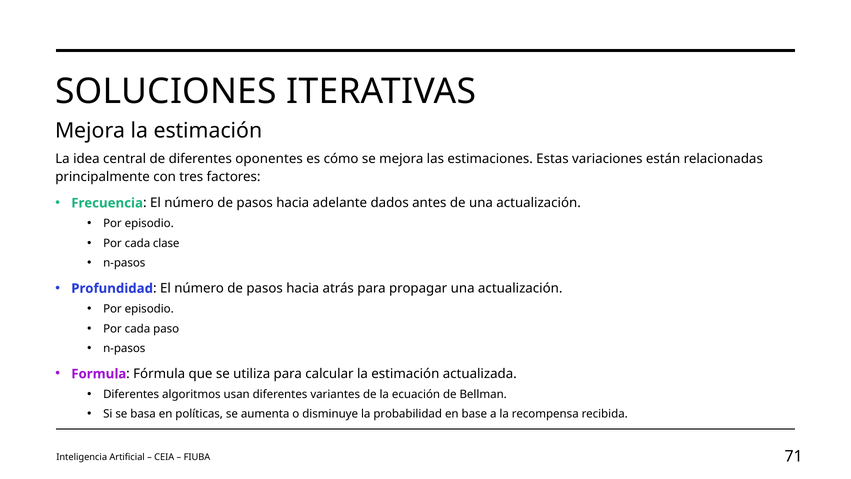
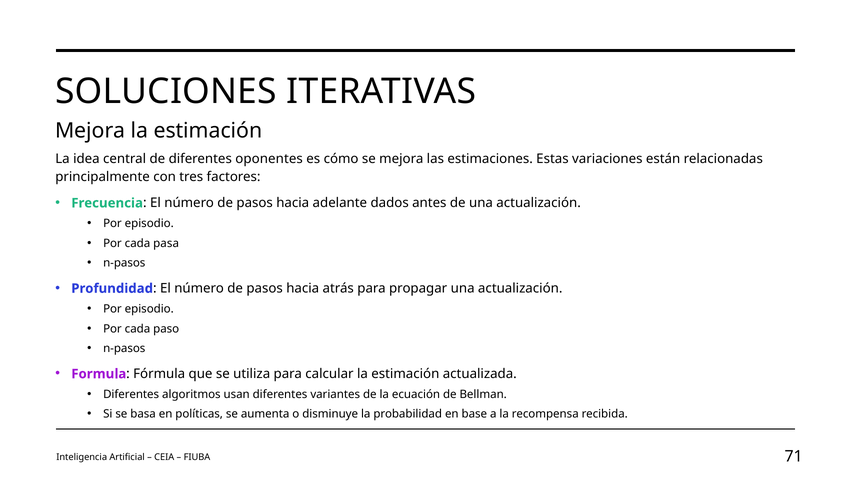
clase: clase -> pasa (166, 243)
